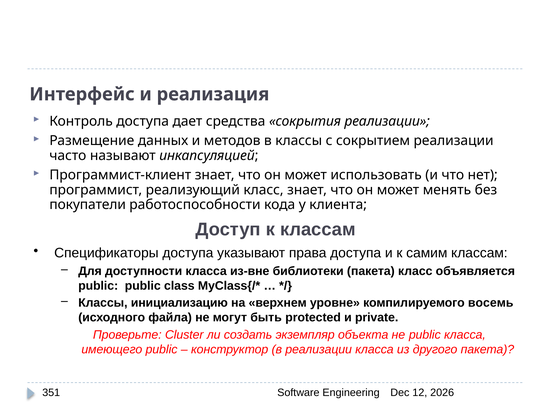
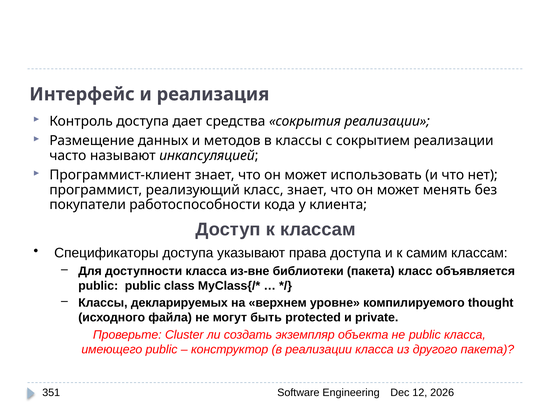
инициализацию: инициализацию -> декларируемых (179, 302)
восемь: восемь -> thought (491, 302)
